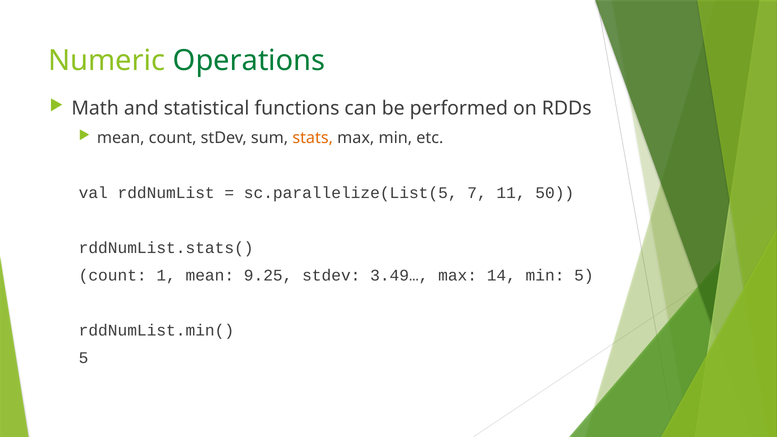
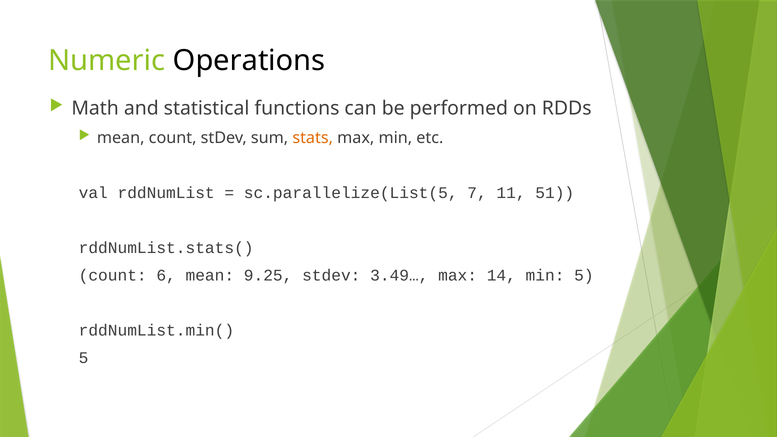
Operations colour: green -> black (249, 61)
50: 50 -> 51 (555, 193)
1: 1 -> 6 (166, 275)
